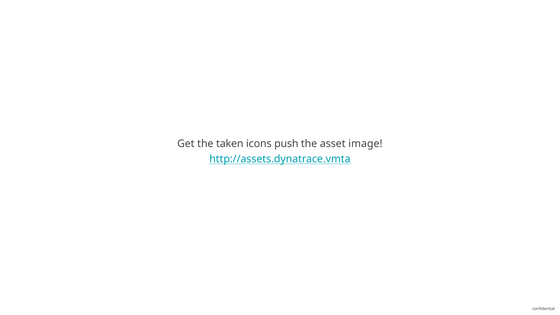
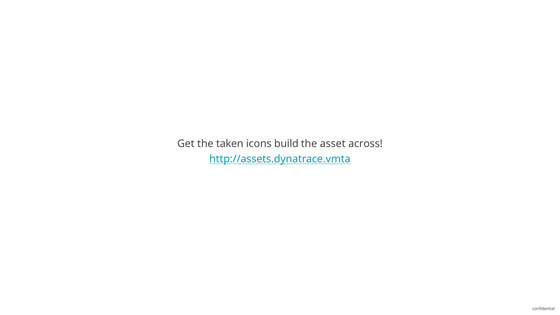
push: push -> build (286, 144)
image: image -> across (365, 144)
